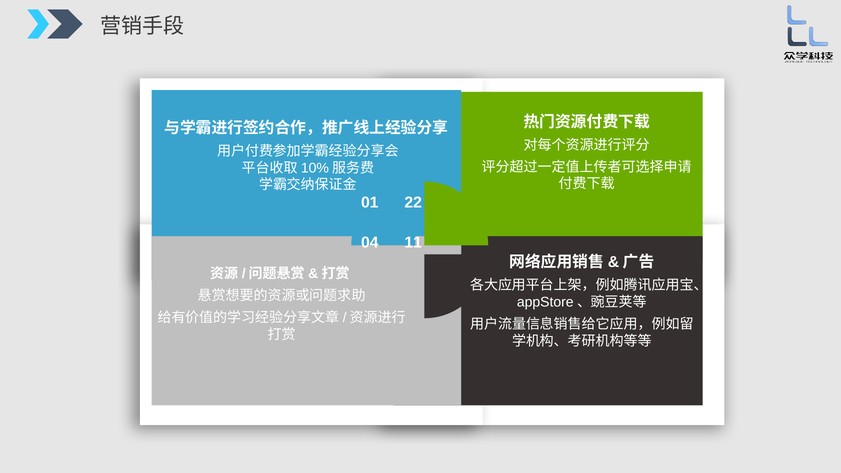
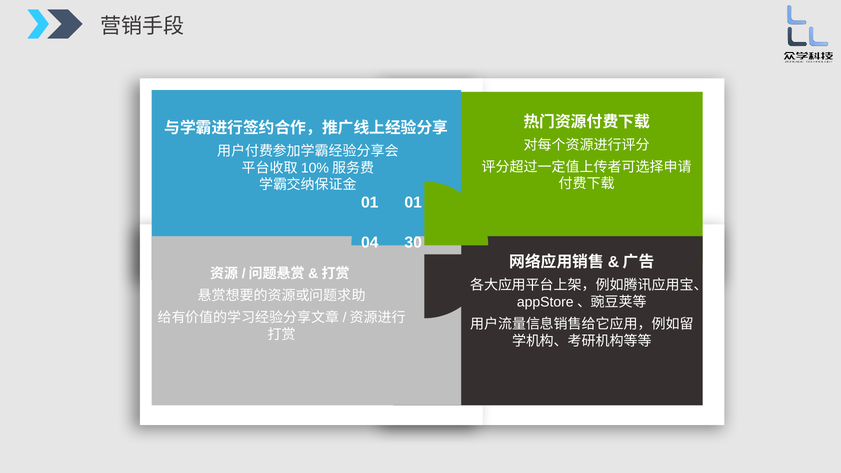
01 22: 22 -> 01 (413, 203)
11: 11 -> 30 (413, 243)
